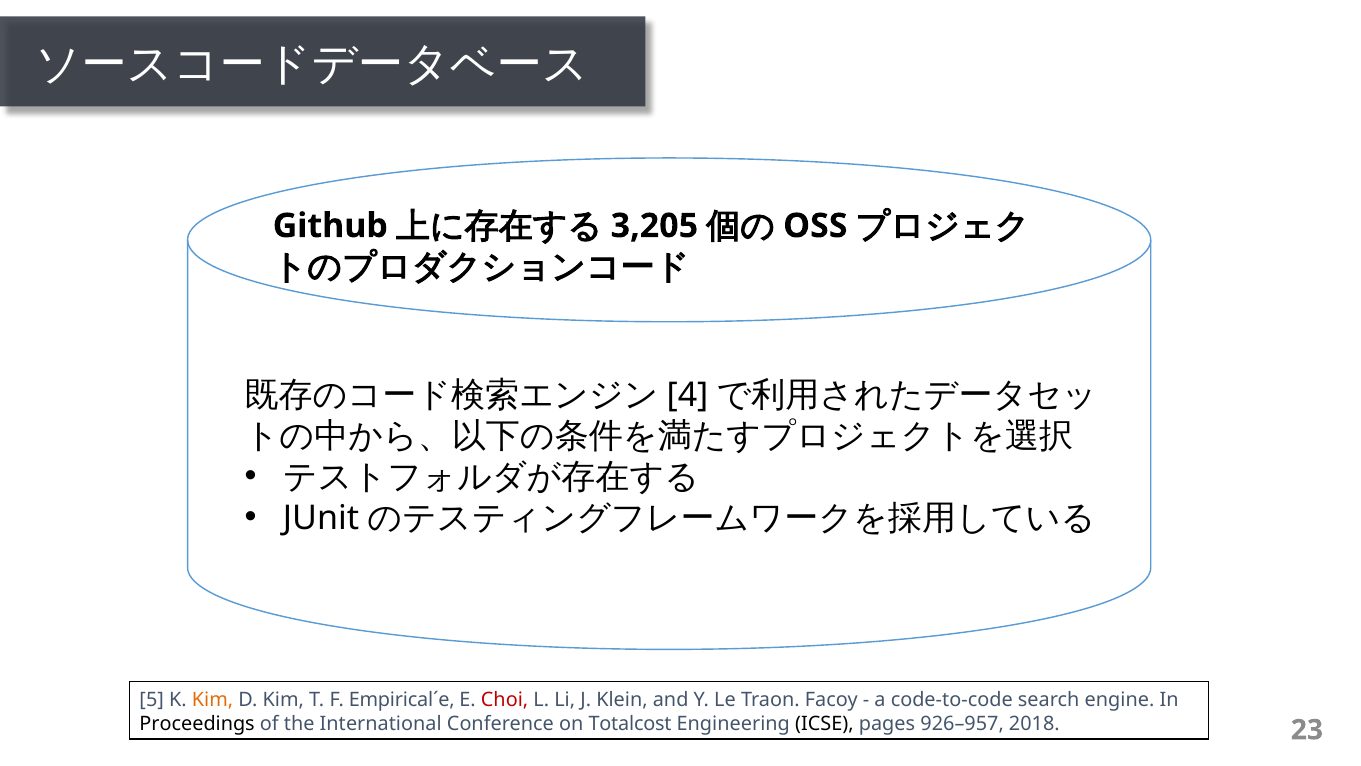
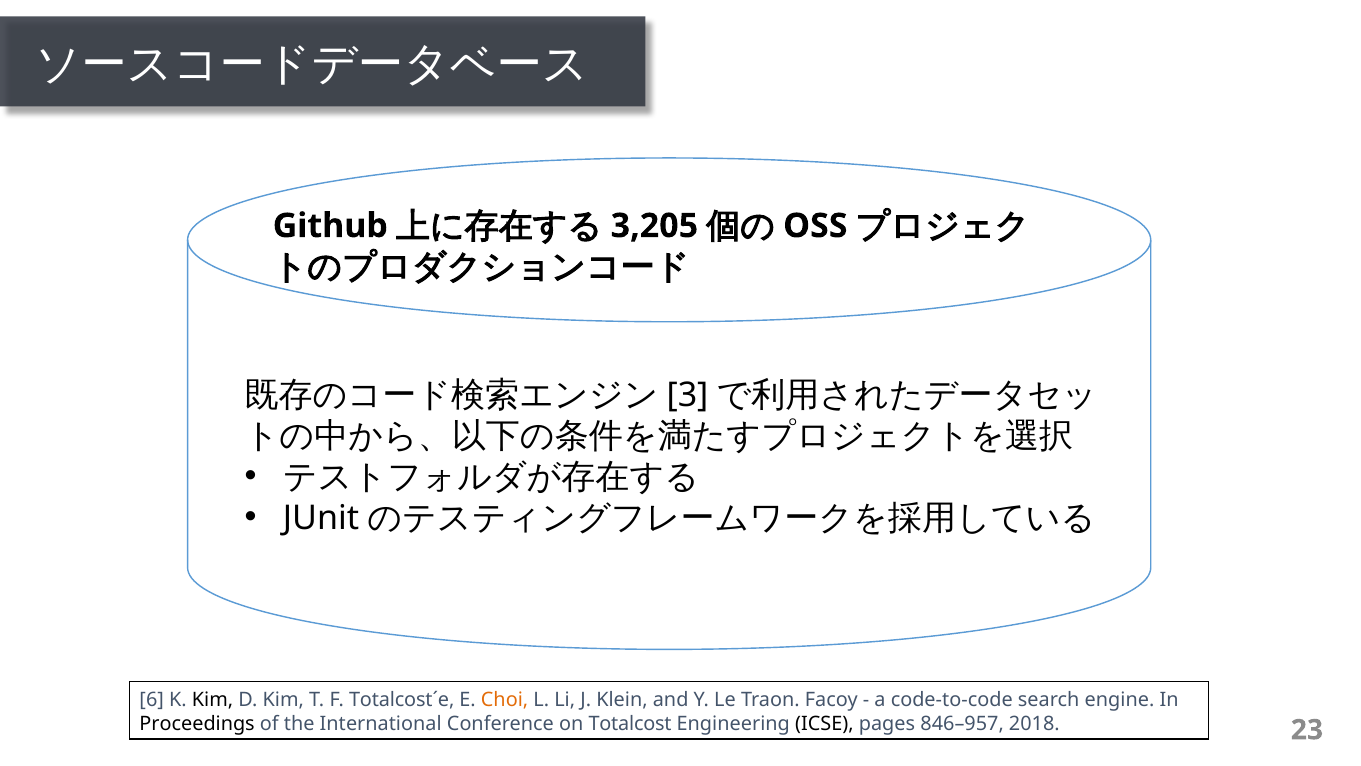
4: 4 -> 3 (687, 395)
5: 5 -> 6 (152, 699)
Kim colour: orange -> black (213, 699)
Empirical´e: Empirical´e -> Totalcost´e (402, 699)
Choi colour: red -> orange (505, 699)
926–957: 926–957 -> 846–957 (962, 723)
